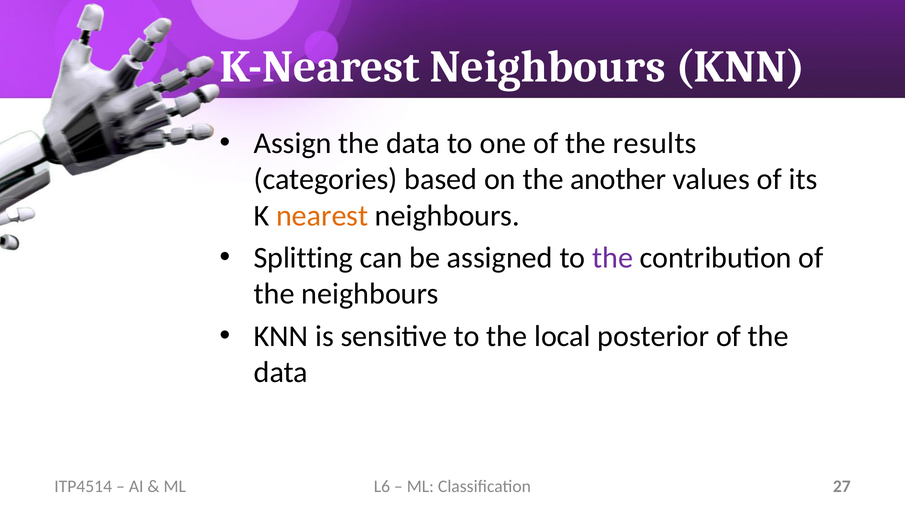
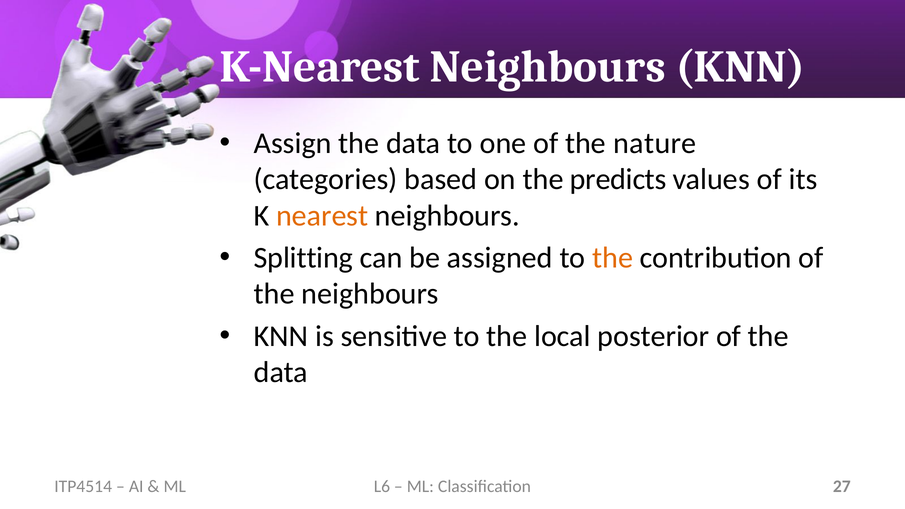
results: results -> nature (655, 143)
another: another -> predicts (618, 179)
the colour: purple -> orange (613, 258)
